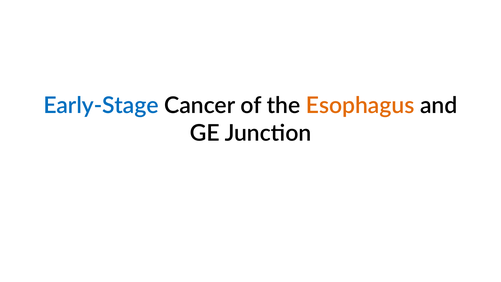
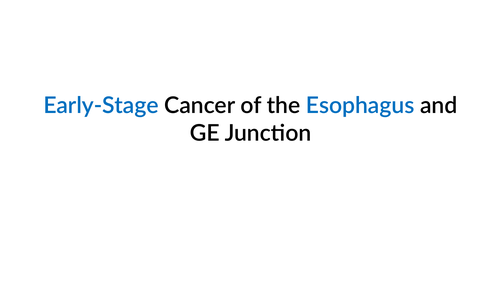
Esophagus colour: orange -> blue (360, 106)
